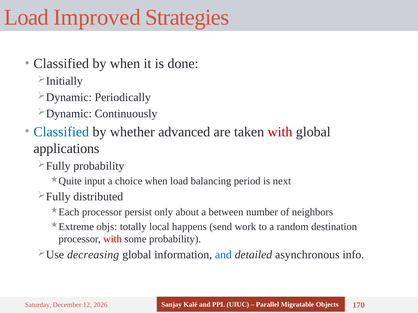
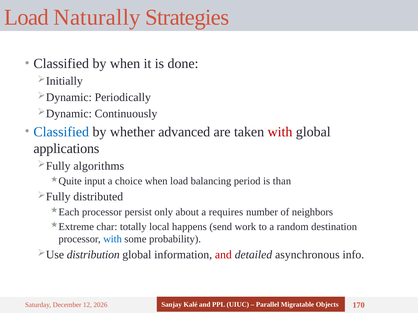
Improved: Improved -> Naturally (97, 17)
probability: probability -> algorithms (99, 166)
next: next -> than (282, 181)
between: between -> requires (226, 212)
objs: objs -> char (107, 227)
with colour: red -> blue (113, 240)
decreasing: decreasing -> distribution (93, 255)
and colour: blue -> red (223, 255)
